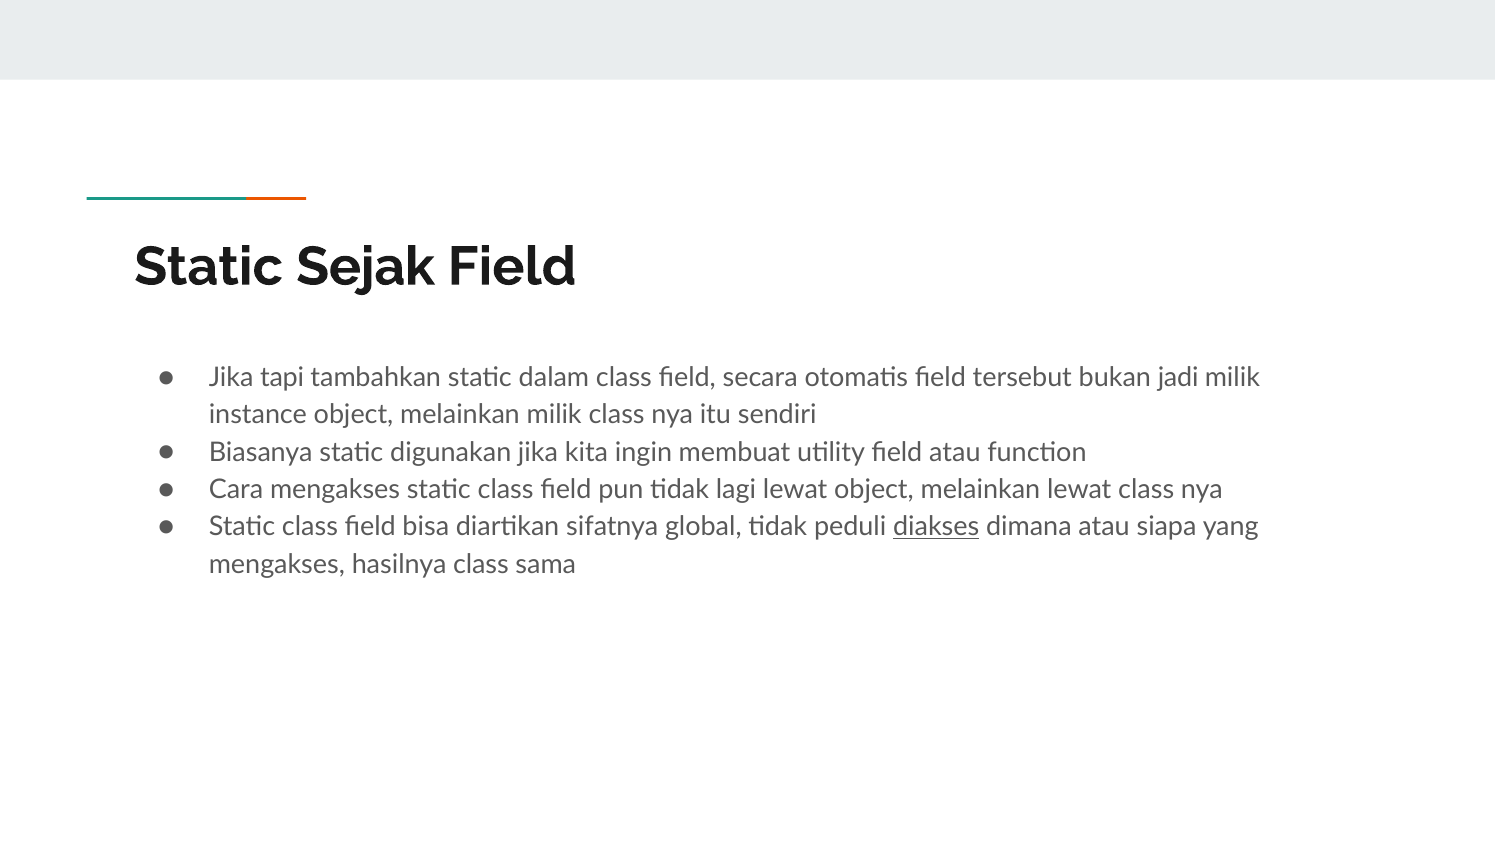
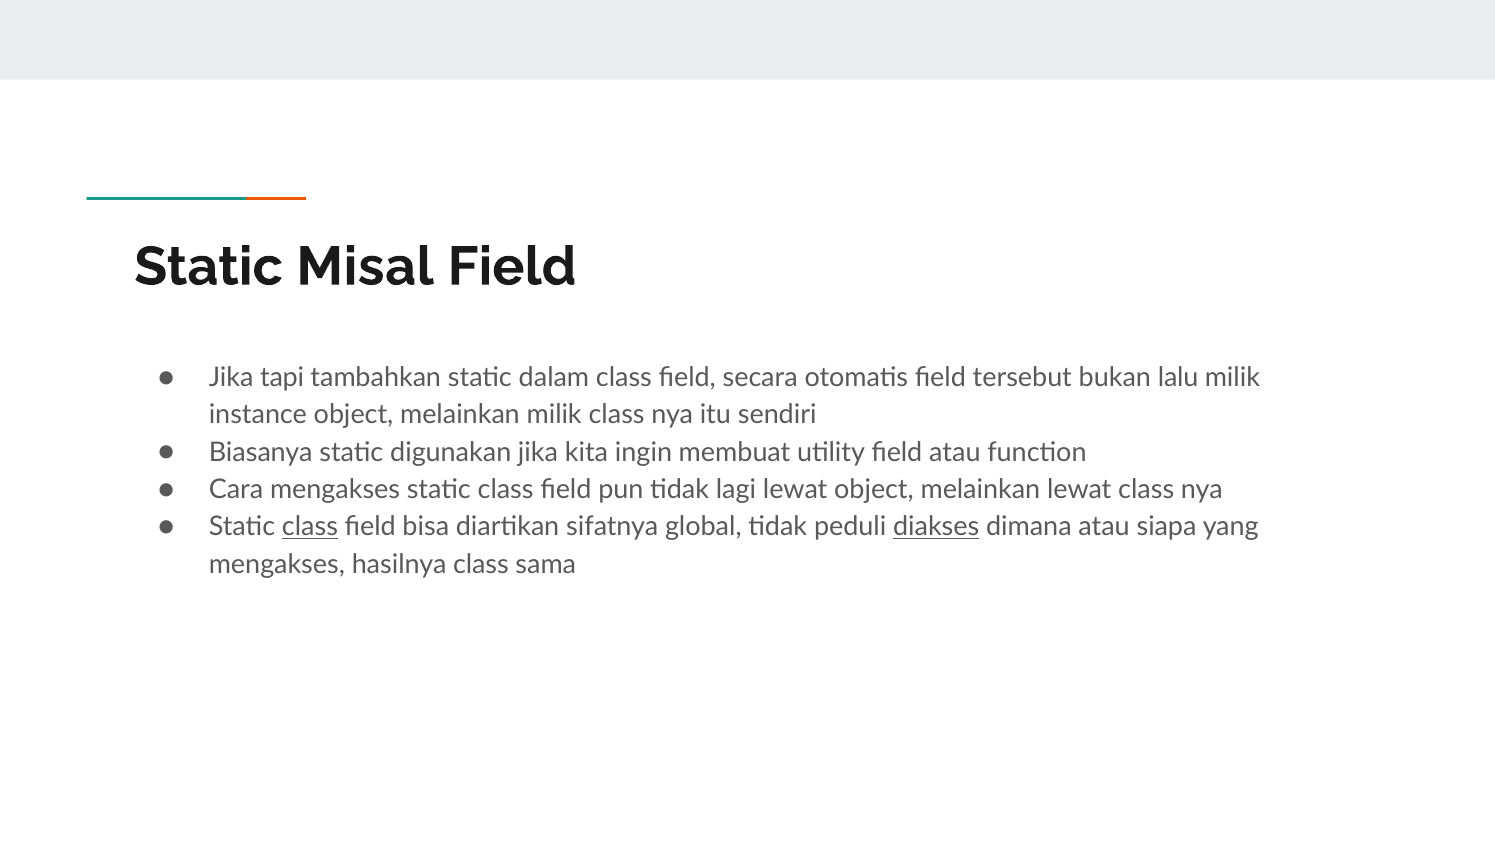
Sejak: Sejak -> Misal (365, 267)
jadi: jadi -> lalu (1178, 378)
class underline: none -> present (310, 527)
